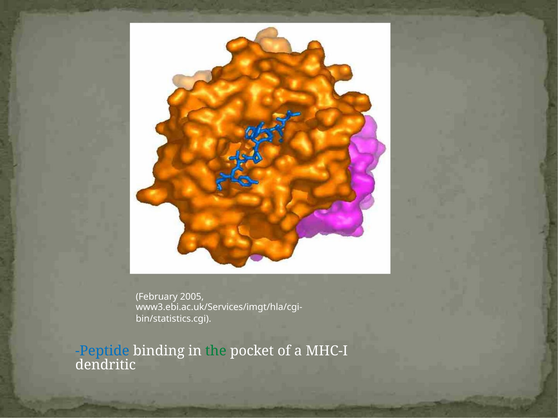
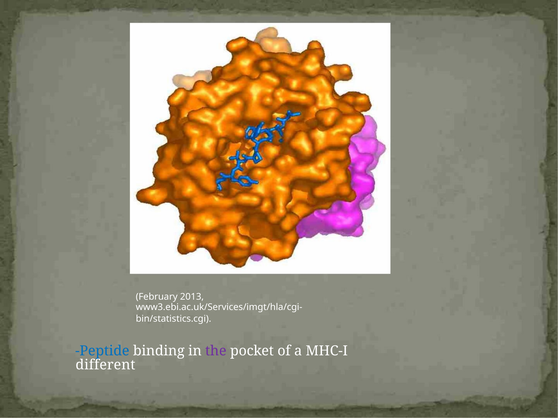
2005: 2005 -> 2013 (192, 297)
the colour: green -> purple (216, 351)
dendritic: dendritic -> different (105, 365)
